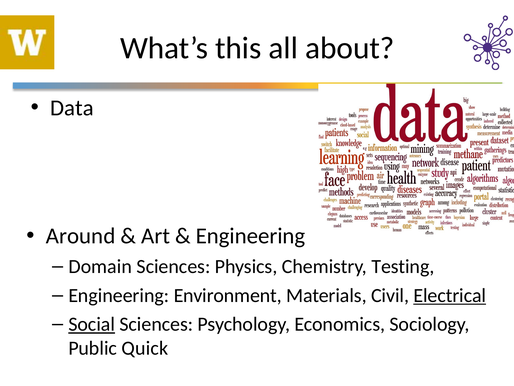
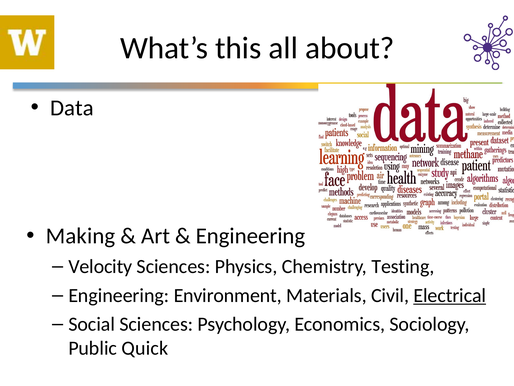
Around: Around -> Making (81, 236)
Domain: Domain -> Velocity (100, 266)
Social underline: present -> none (92, 324)
